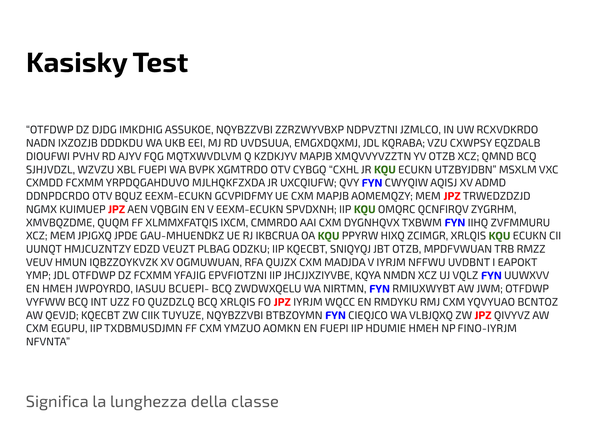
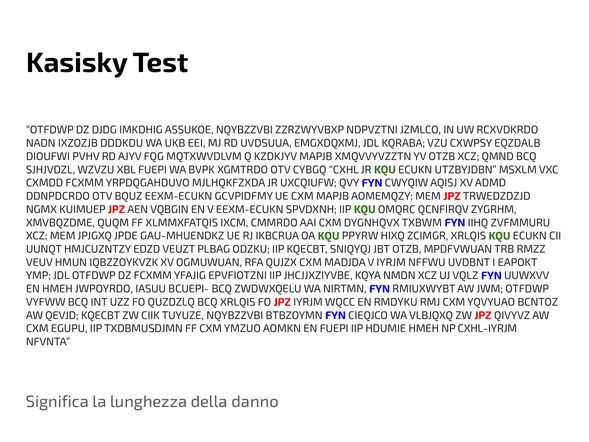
FINO-IYRJM: FINO-IYRJM -> CXHL-IYRJM (487, 328)
classe: classe -> danno (255, 401)
